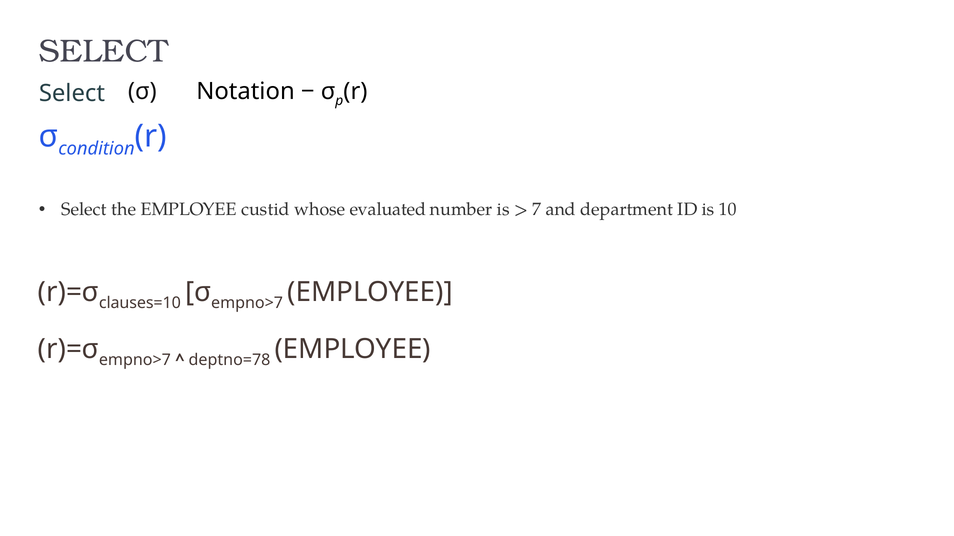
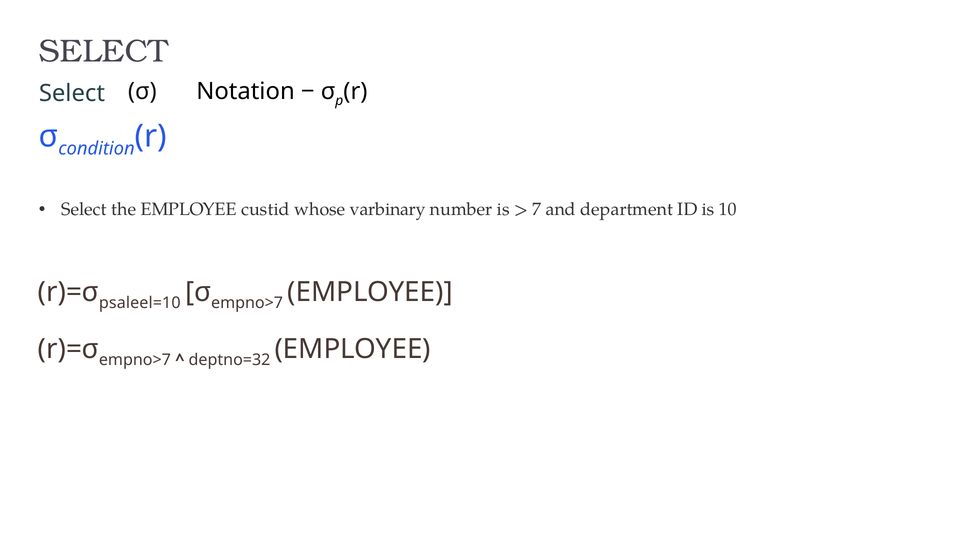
evaluated: evaluated -> varbinary (388, 210)
clauses=10: clauses=10 -> psaleel=10 (140, 303)
deptno=78: deptno=78 -> deptno=32 (230, 360)
